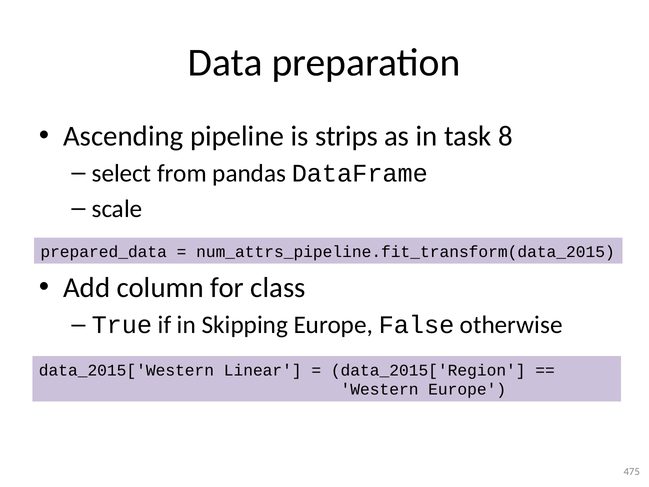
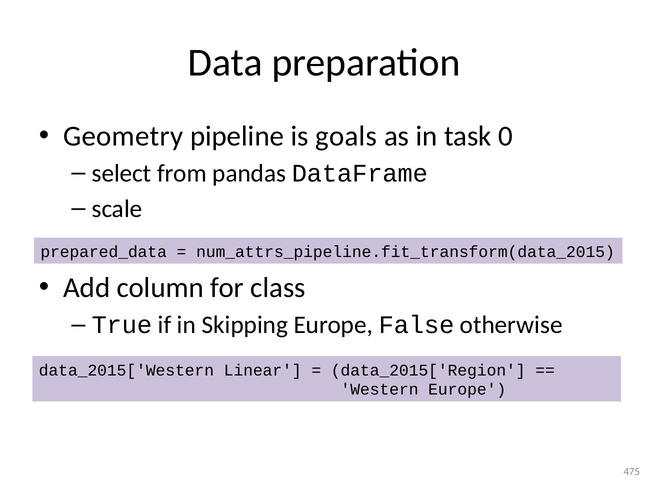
Ascending: Ascending -> Geometry (123, 136)
strips: strips -> goals (346, 136)
8: 8 -> 0 (505, 136)
